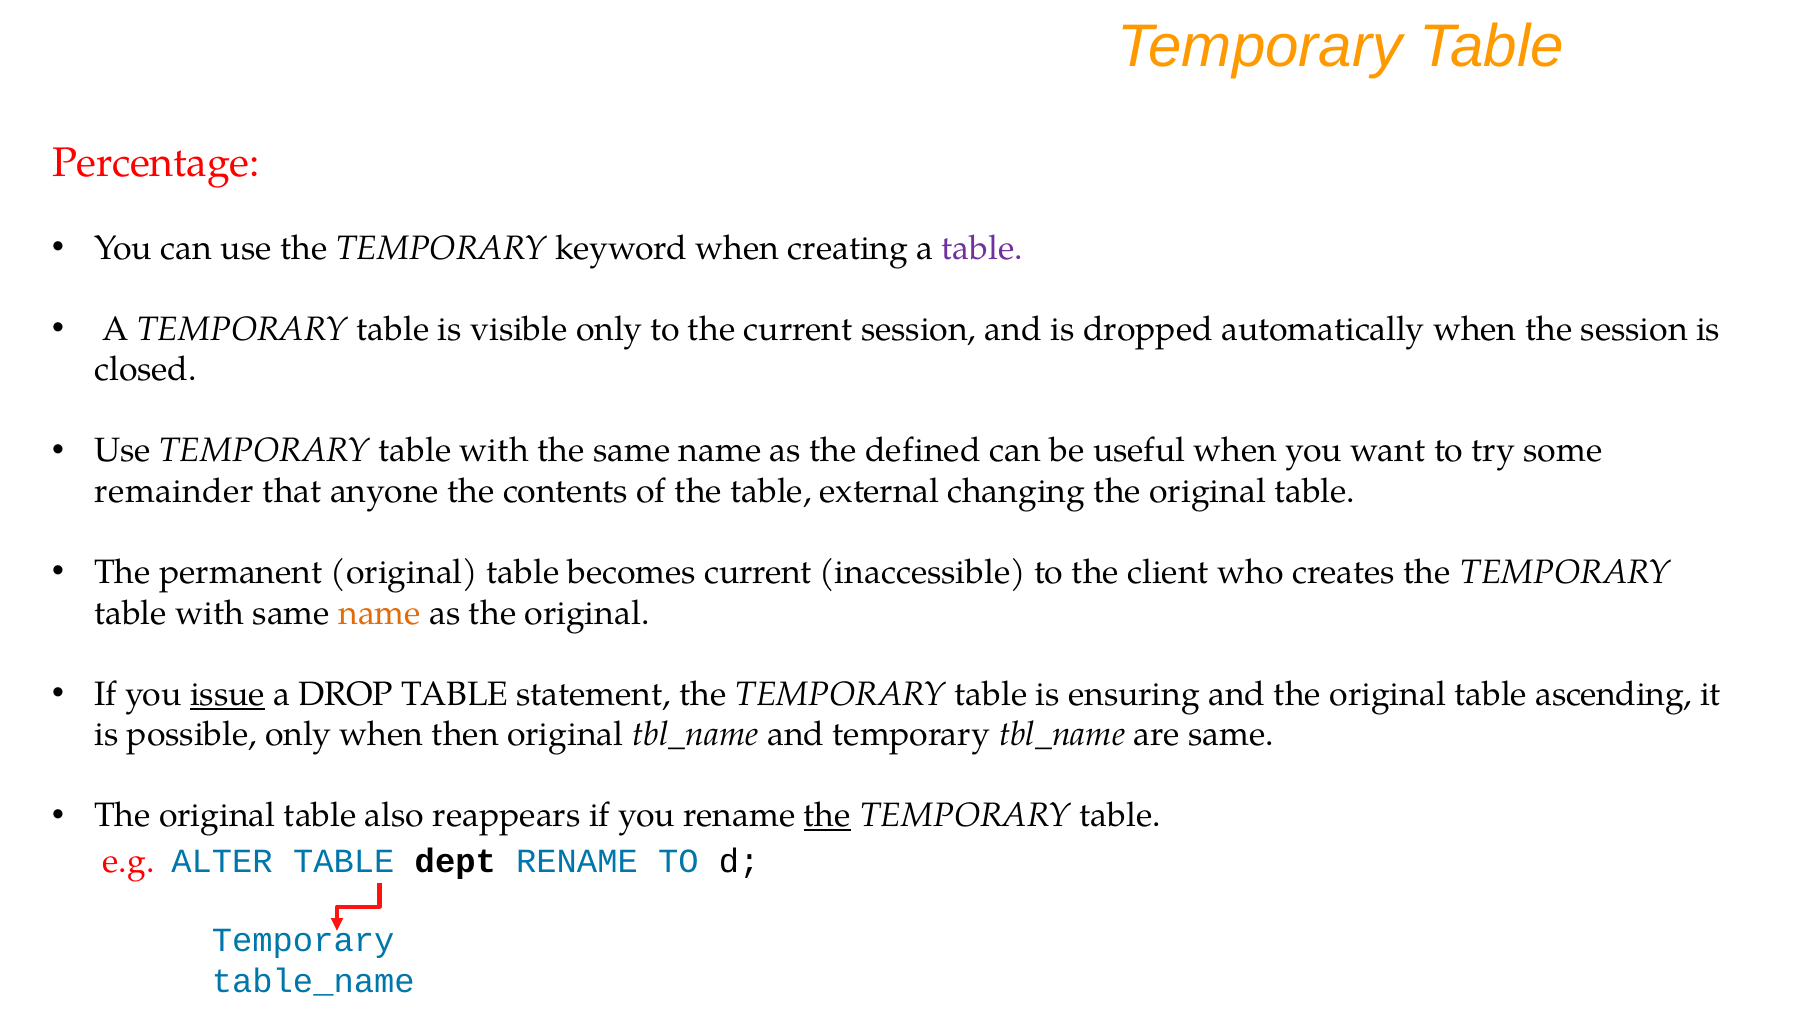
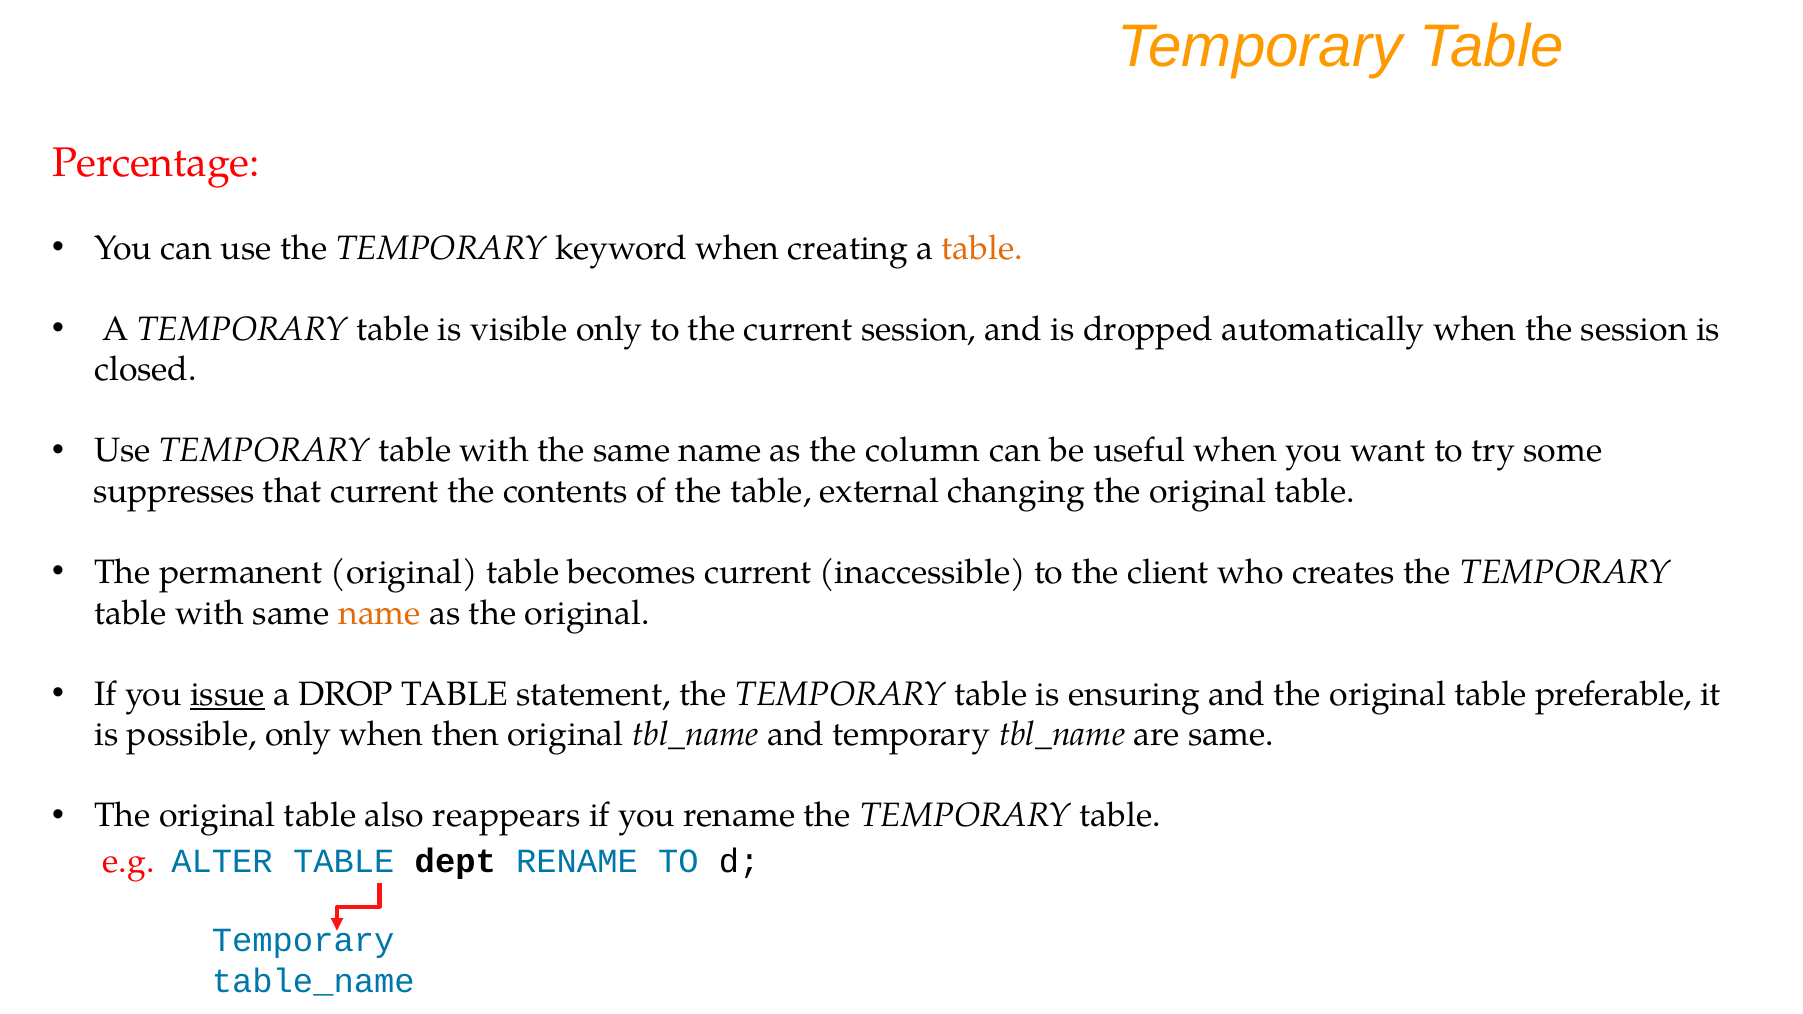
table colour: purple -> orange (983, 248)
defined: defined -> column (923, 451)
remainder: remainder -> suppresses (174, 491)
that anyone: anyone -> current (384, 491)
ascending: ascending -> preferable (1614, 694)
the underline: present -> none (827, 816)
